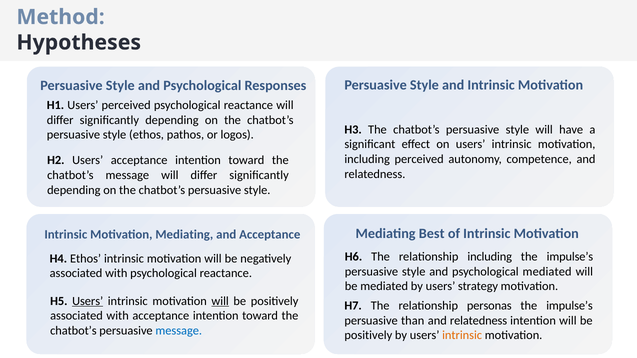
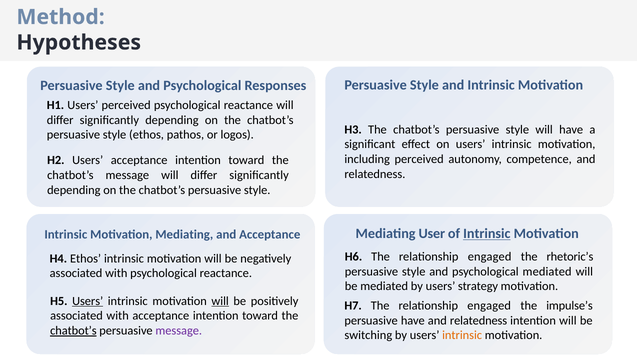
Best: Best -> User (432, 234)
Intrinsic underline: none -> present (487, 234)
H6 The relationship including: including -> engaged (490, 257)
impulse’s: impulse’s -> rhetoric’s (570, 257)
H7 The relationship personas: personas -> engaged (489, 306)
persuasive than: than -> have (413, 321)
chatbot’s underline: none -> present (73, 331)
message colour: blue -> purple (179, 331)
positively: positively -> switching (368, 336)
